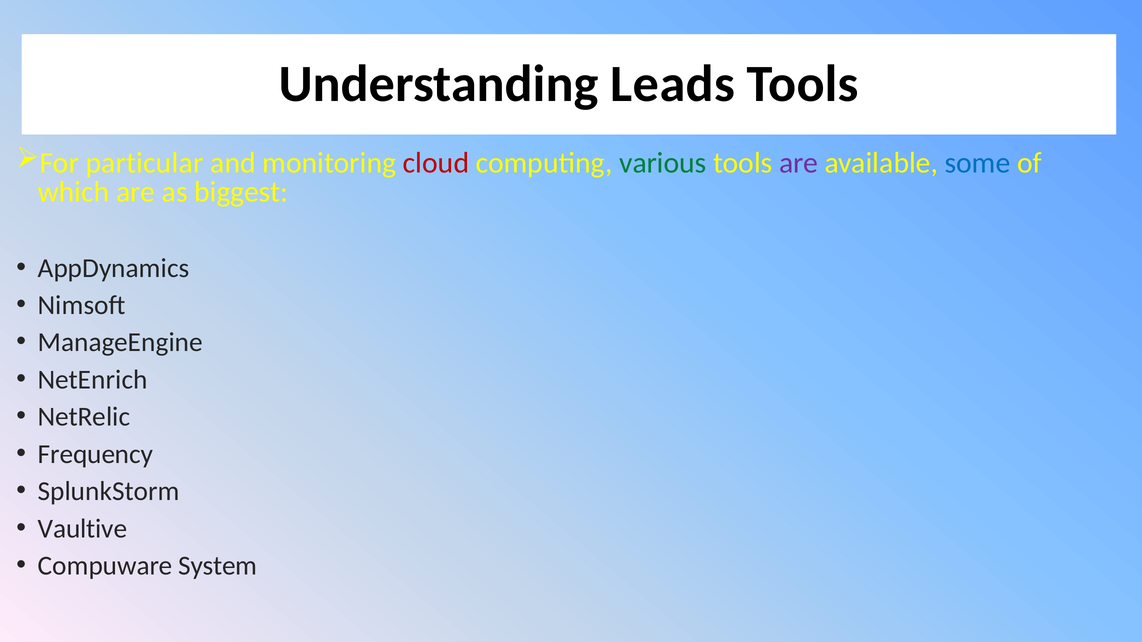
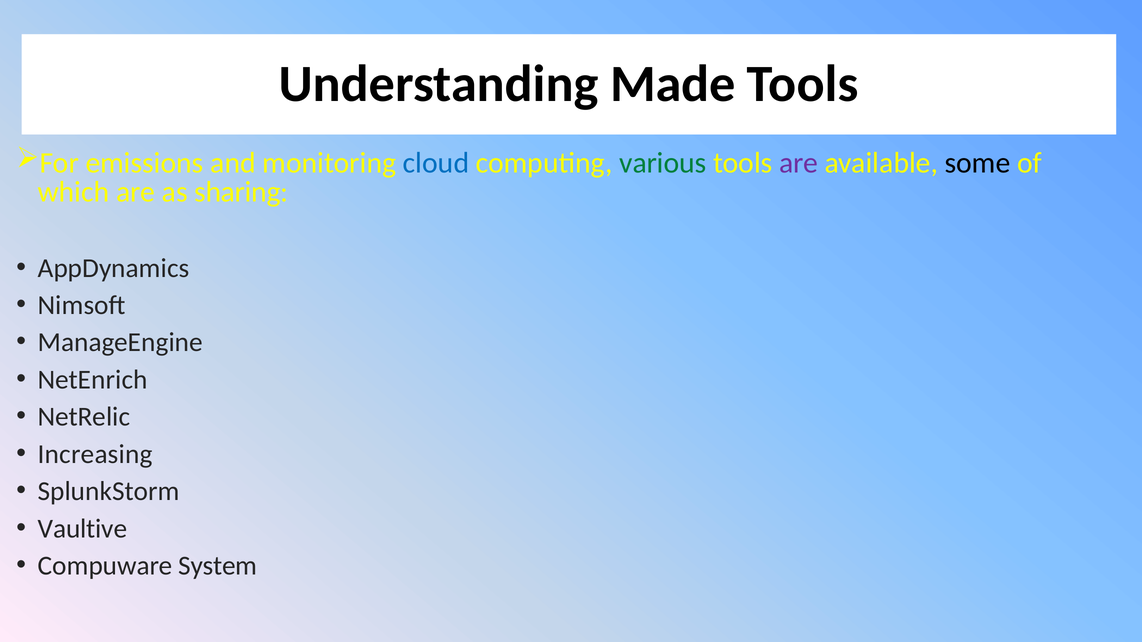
Leads: Leads -> Made (673, 84)
particular: particular -> emissions (145, 163)
cloud colour: red -> blue (436, 163)
some colour: blue -> black (978, 163)
biggest: biggest -> sharing (241, 192)
Frequency: Frequency -> Increasing (95, 454)
